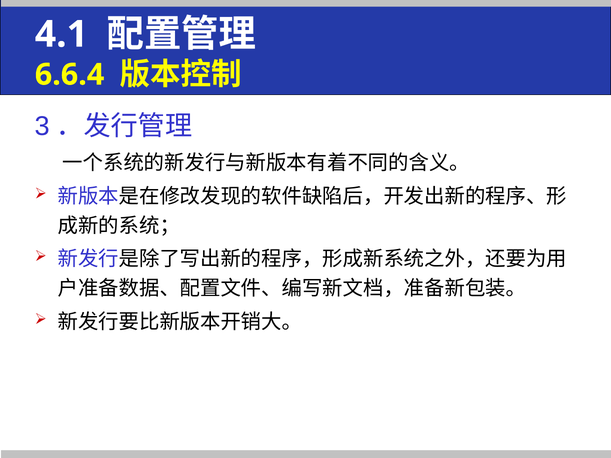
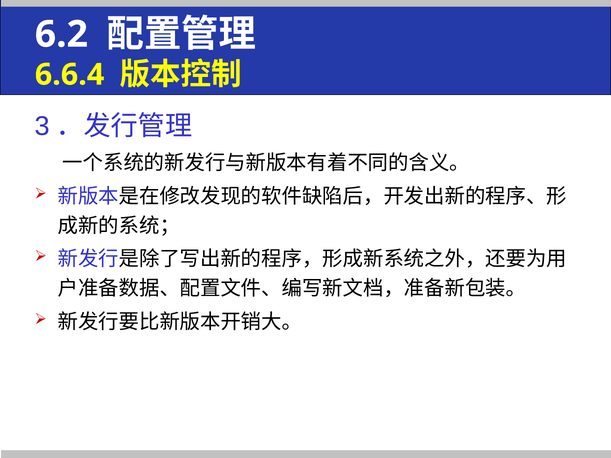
4.1: 4.1 -> 6.2 (61, 34)
